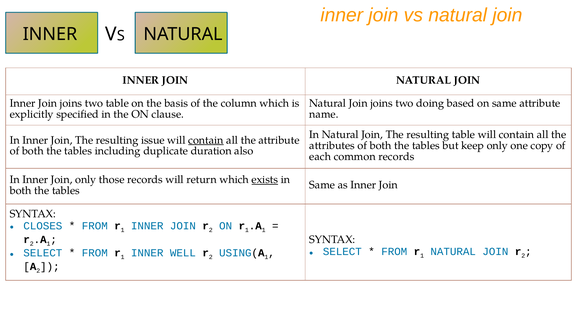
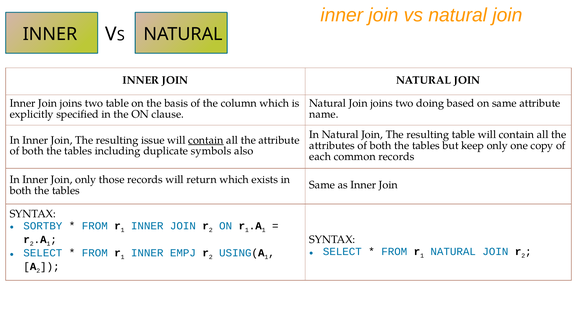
duration: duration -> symbols (211, 151)
exists underline: present -> none (265, 179)
CLOSES: CLOSES -> SORTBY (43, 226)
WELL: WELL -> EMPJ (183, 253)
